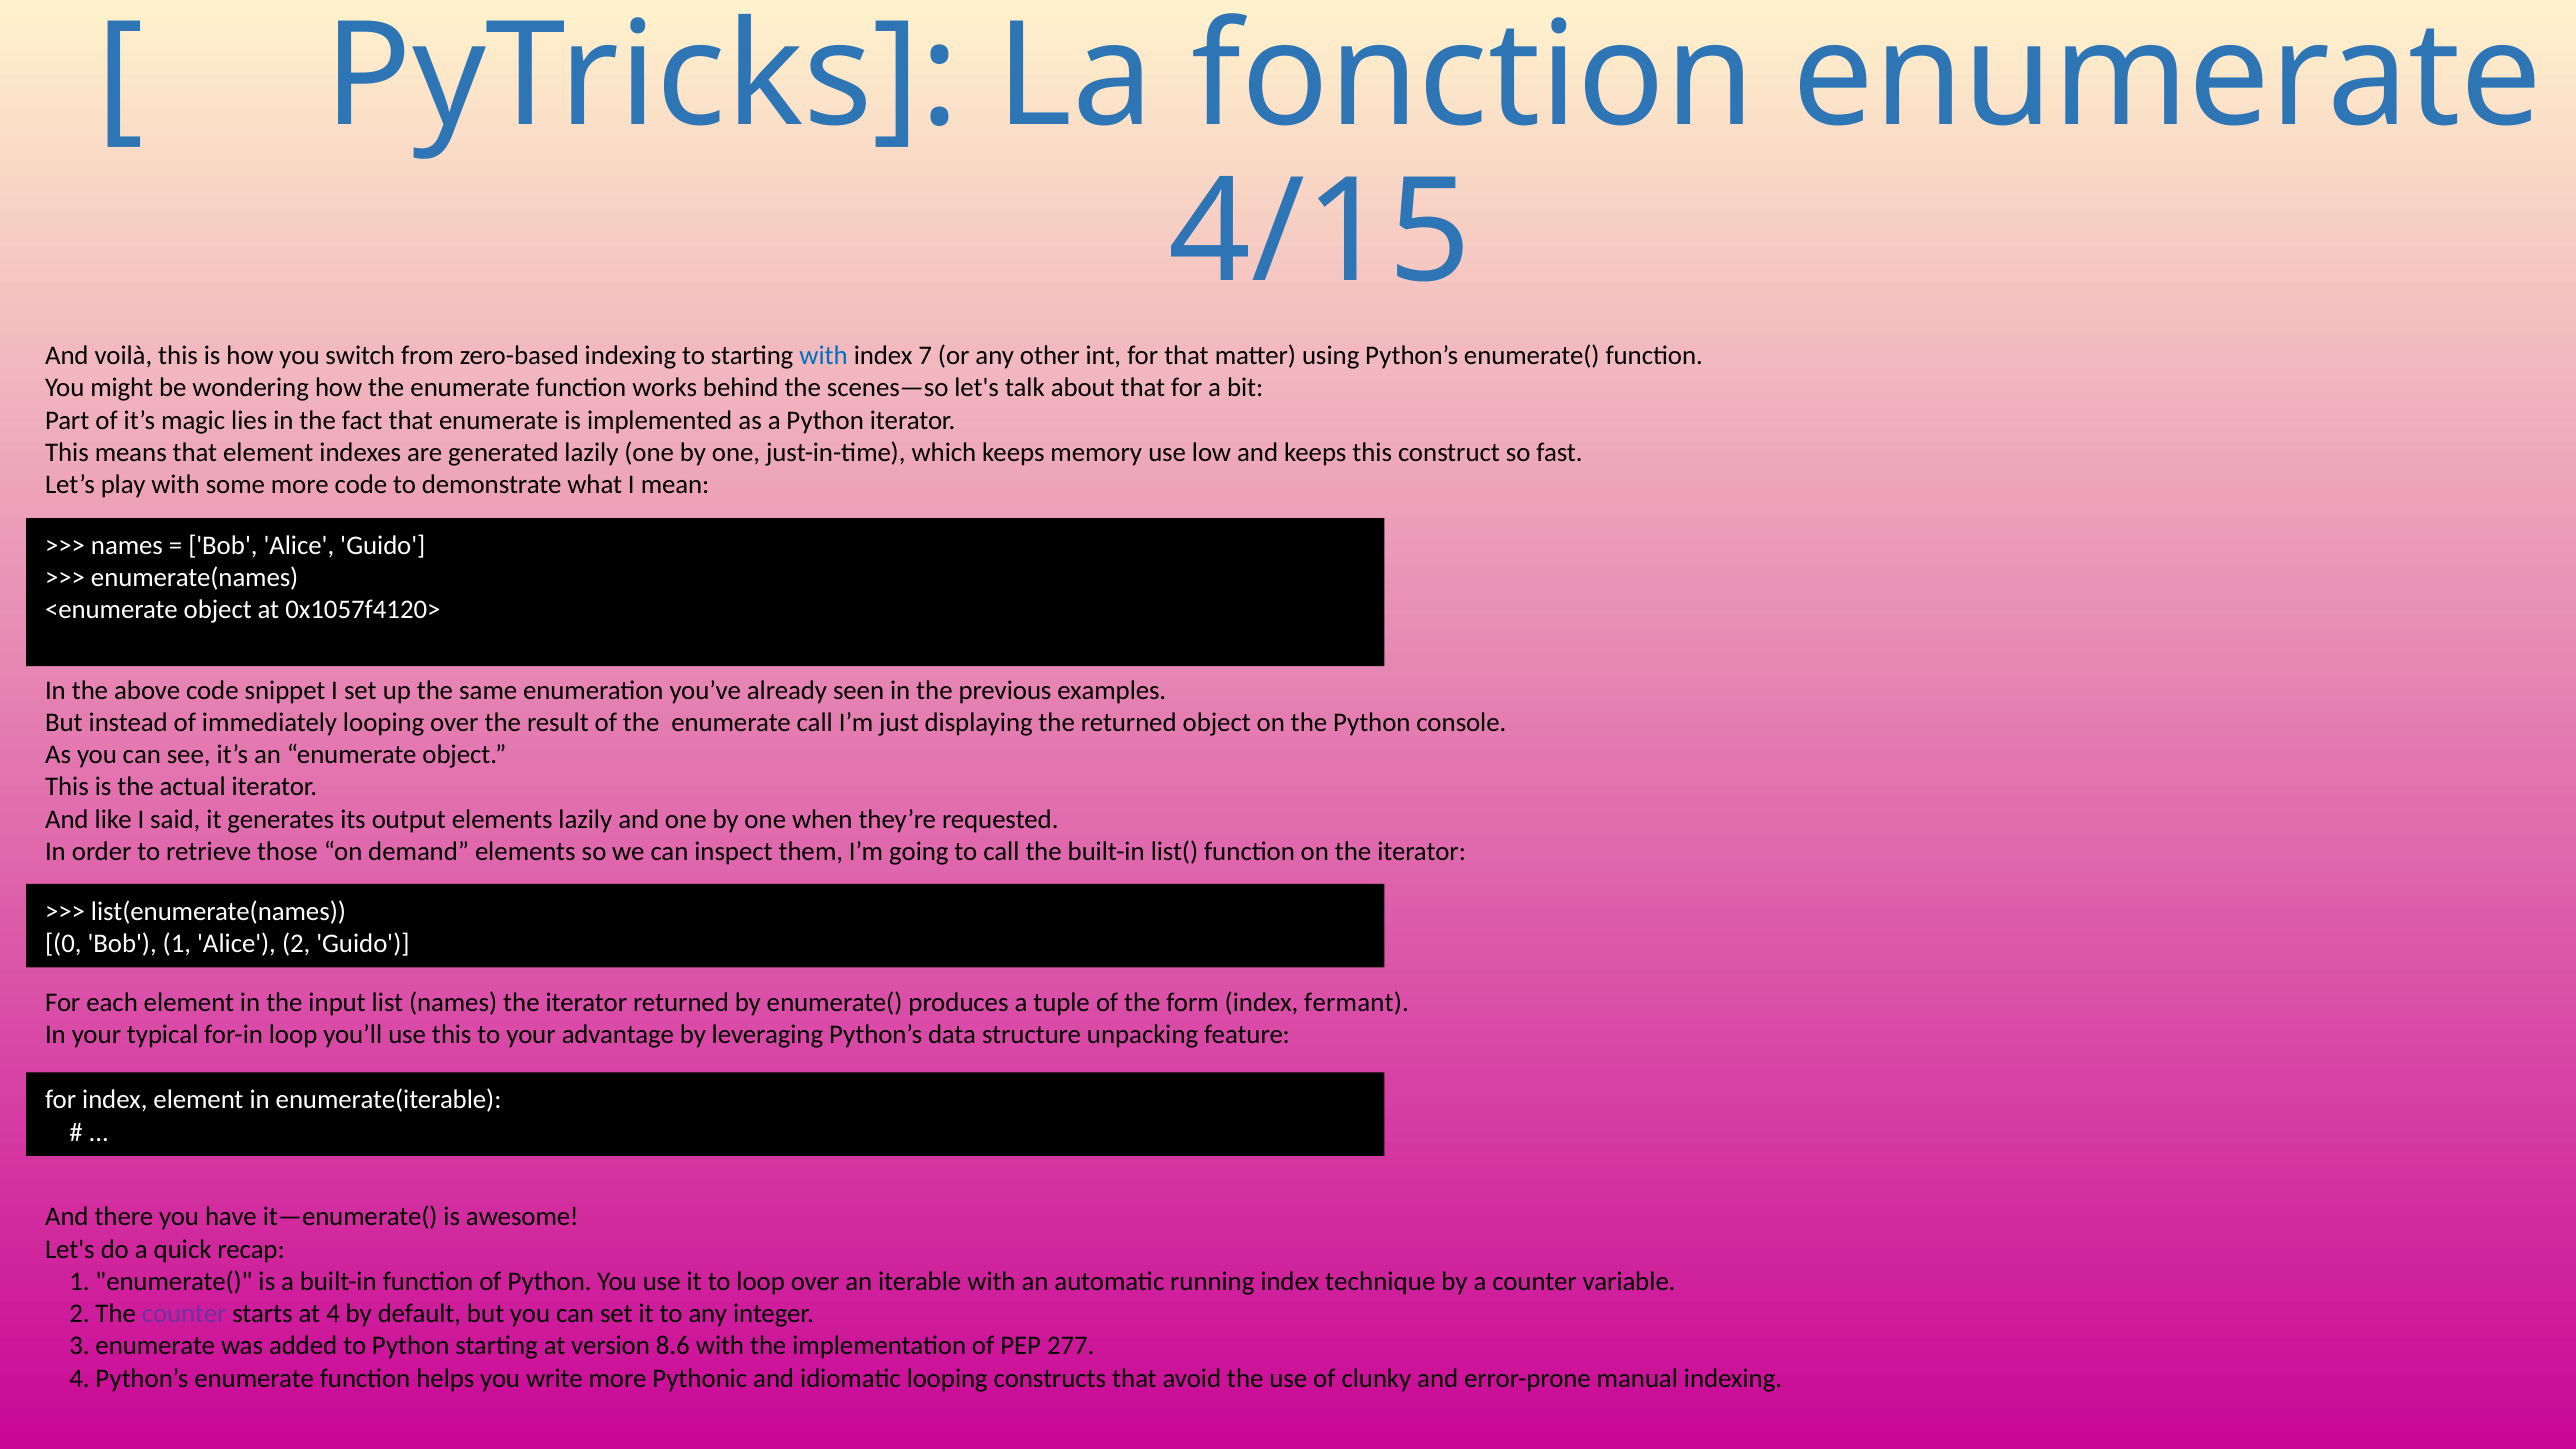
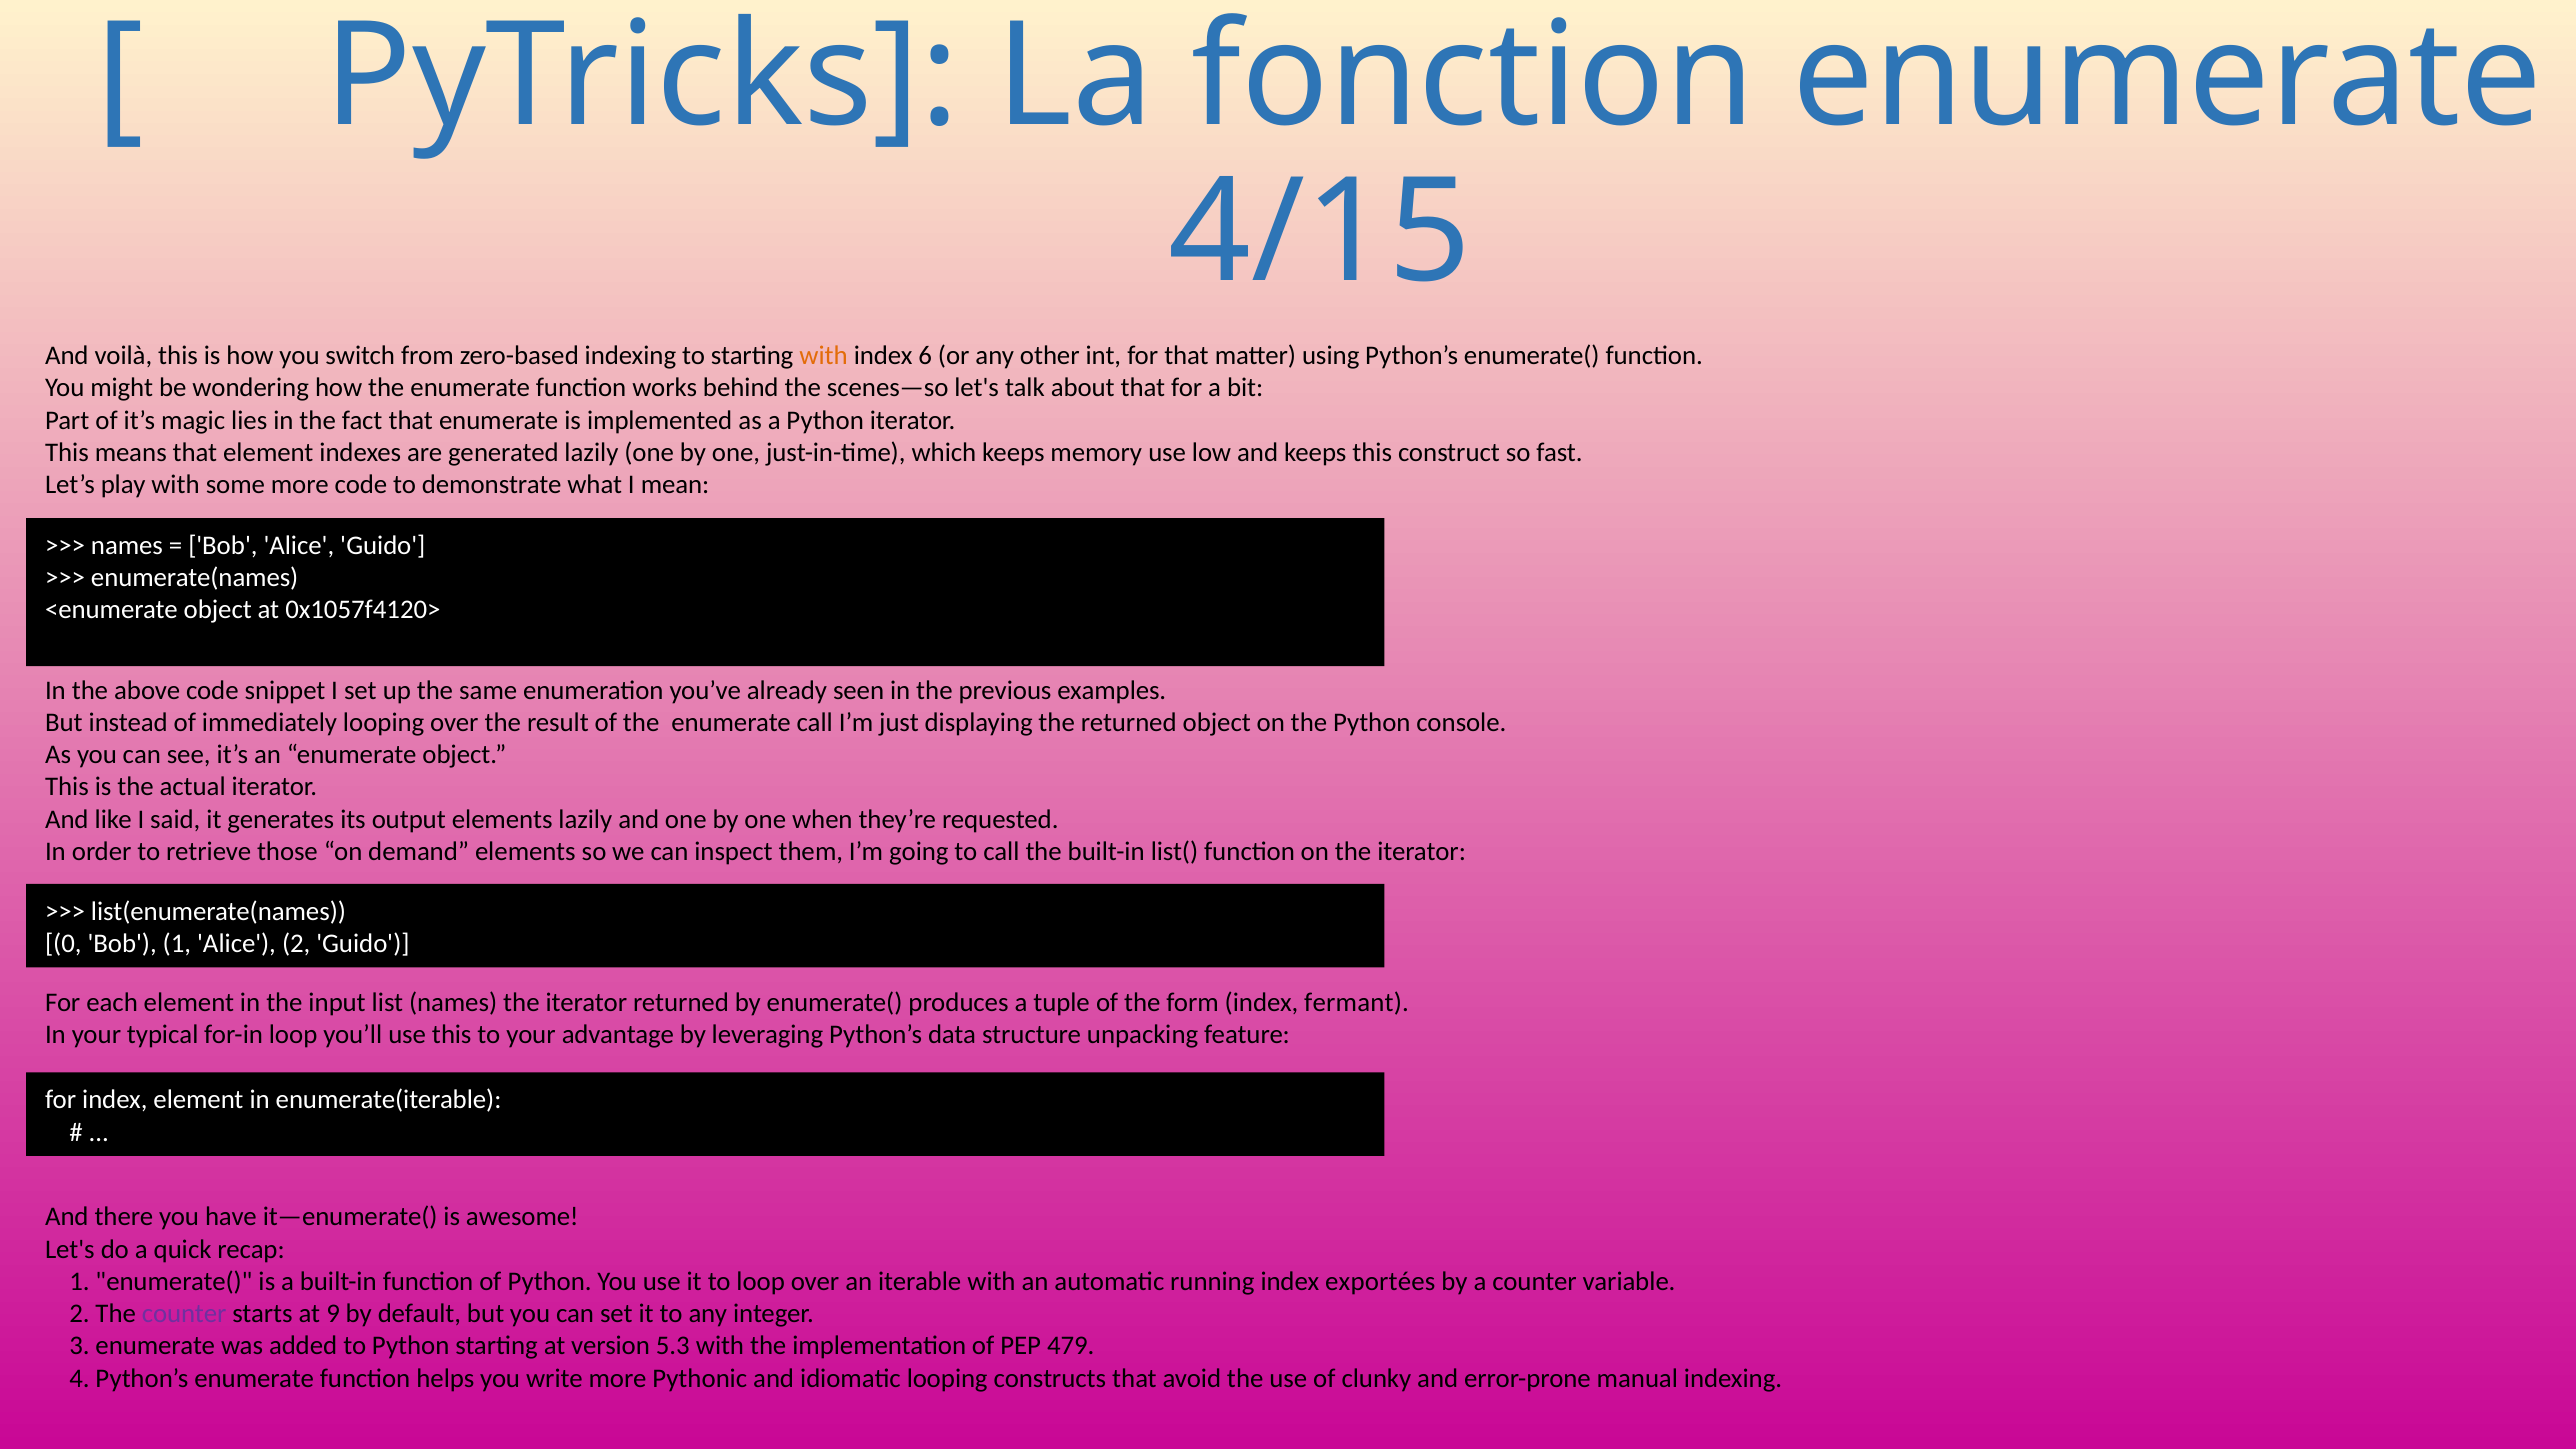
with colour: blue -> orange (824, 356)
7: 7 -> 6 (925, 356)
technique: technique -> exportées (1380, 1282)
at 4: 4 -> 9 (333, 1314)
8.6: 8.6 -> 5.3 (673, 1346)
277: 277 -> 479 (1071, 1346)
